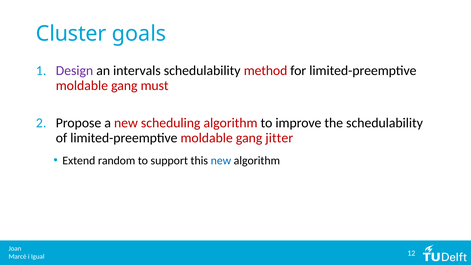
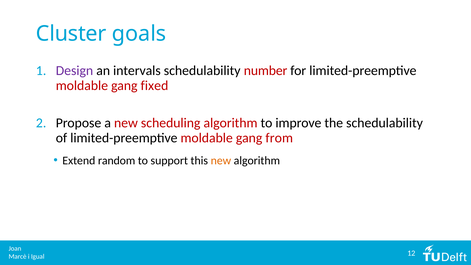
method: method -> number (266, 71)
must: must -> fixed (154, 86)
jitter: jitter -> from (279, 138)
new colour: blue -> orange (221, 160)
